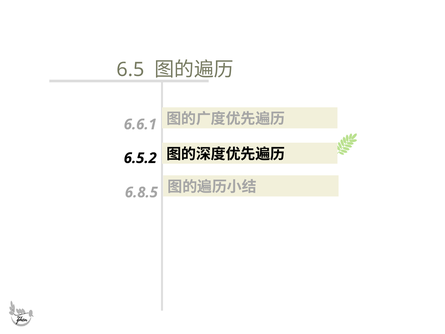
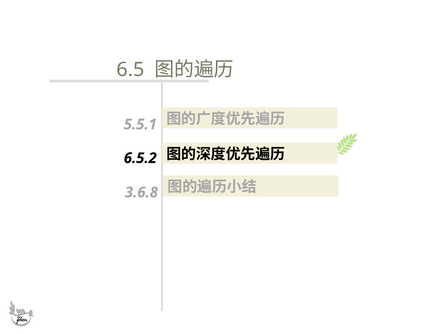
6.6.1: 6.6.1 -> 5.5.1 (140, 124)
6.8.5: 6.8.5 -> 3.6.8 (141, 192)
